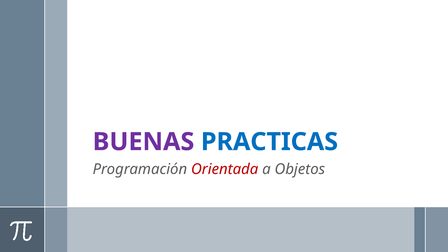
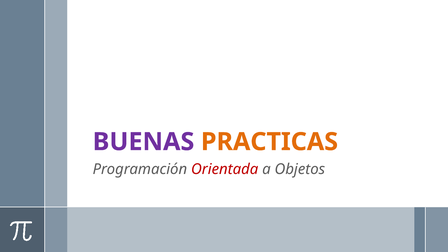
PRACTICAS colour: blue -> orange (269, 142)
